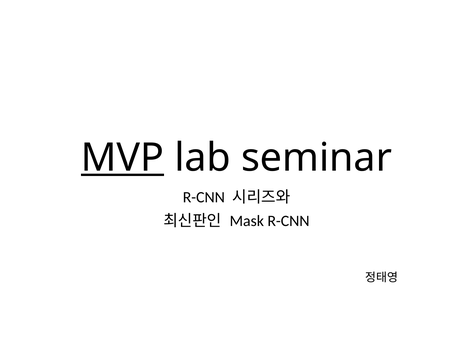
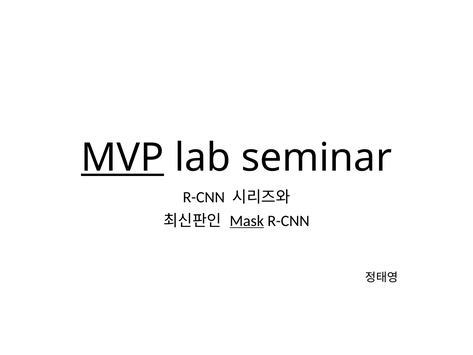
Mask underline: none -> present (247, 221)
